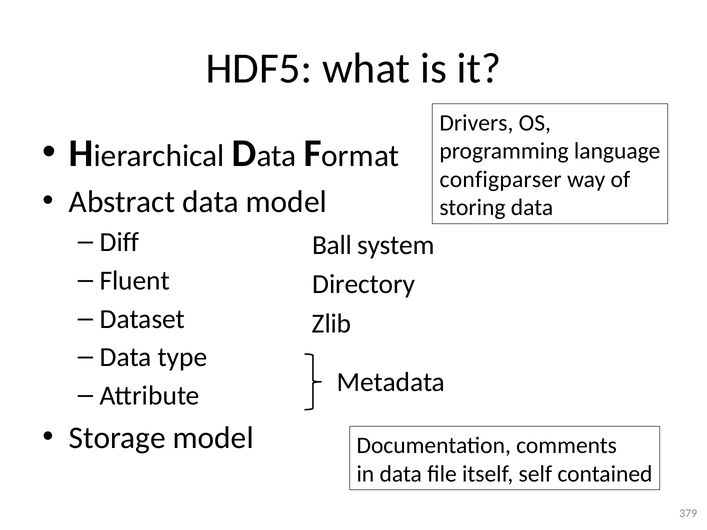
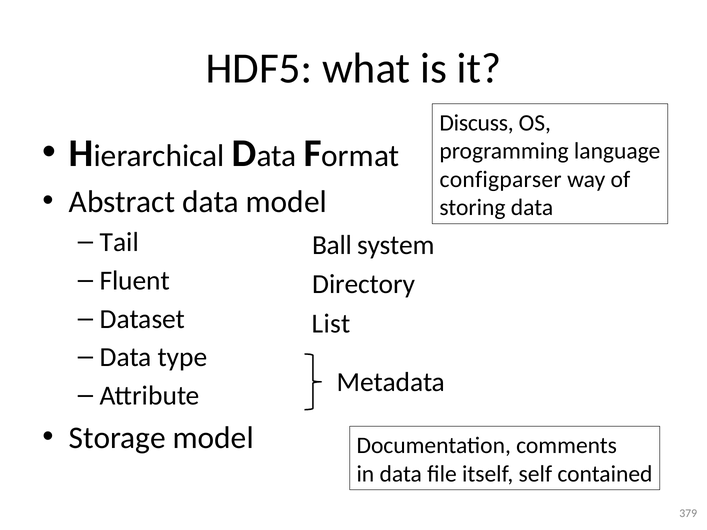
Drivers: Drivers -> Discuss (477, 123)
Diff: Diff -> Tail (119, 242)
Zlib: Zlib -> List (331, 324)
